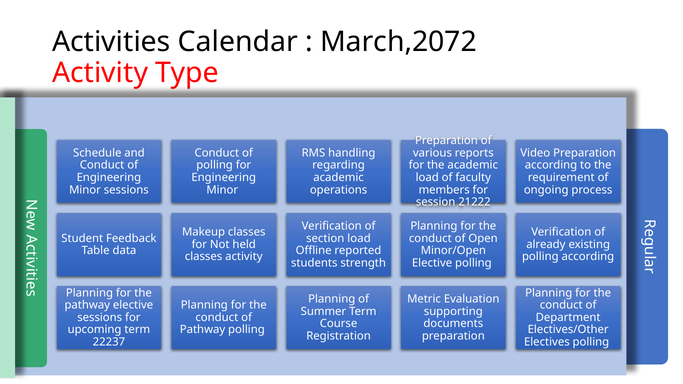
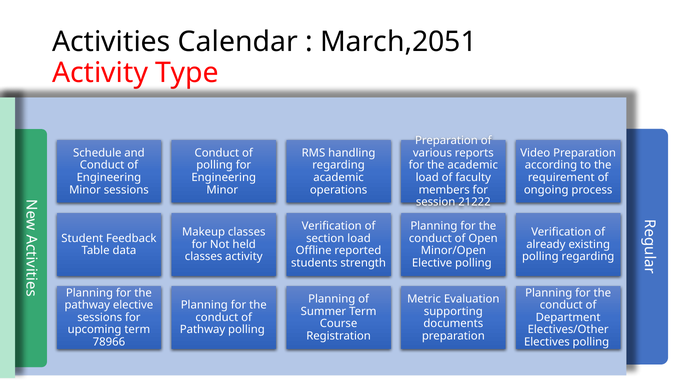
March,2072: March,2072 -> March,2051 (399, 42)
polling according: according -> regarding (588, 257)
22237: 22237 -> 78966 (109, 342)
